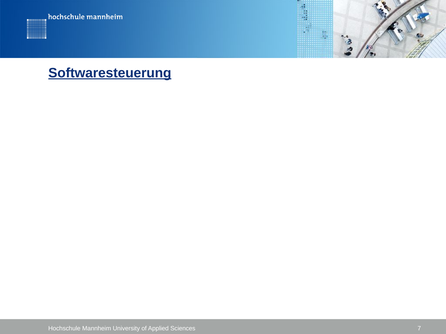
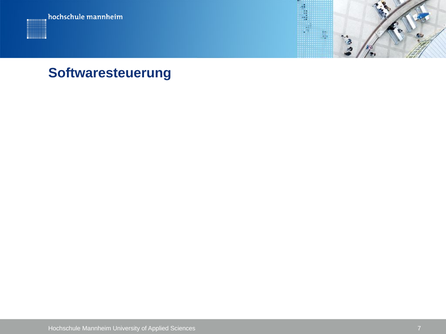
Softwaresteuerung underline: present -> none (110, 73)
